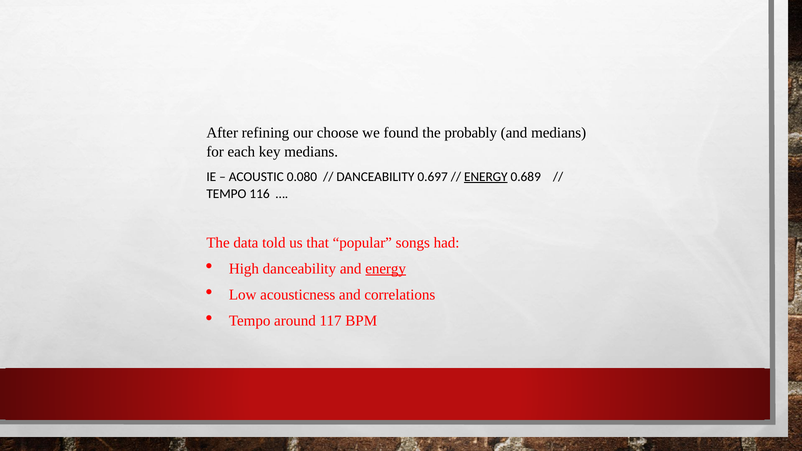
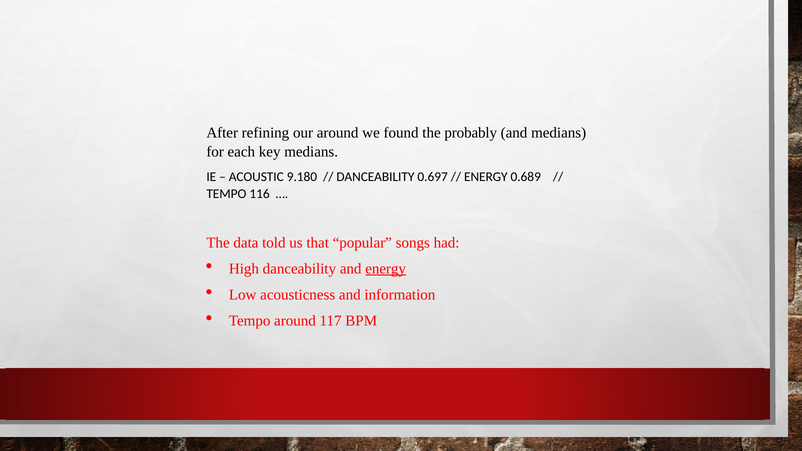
our choose: choose -> around (338, 133)
0.080: 0.080 -> 9.180 (302, 177)
ENERGY underline: present -> none (486, 177)
correlations: correlations -> information (400, 295)
